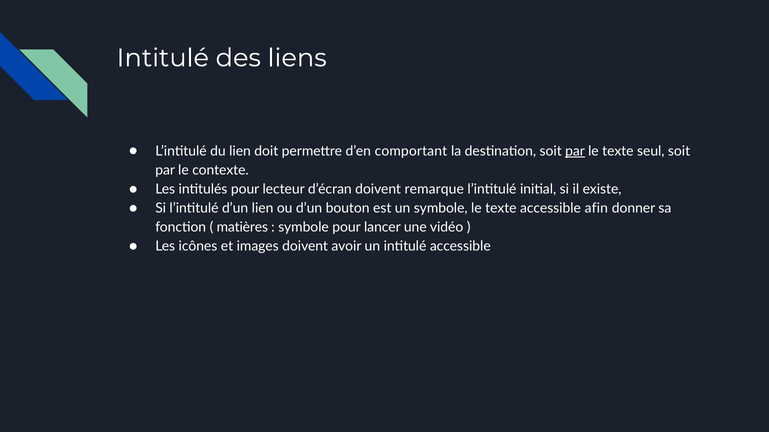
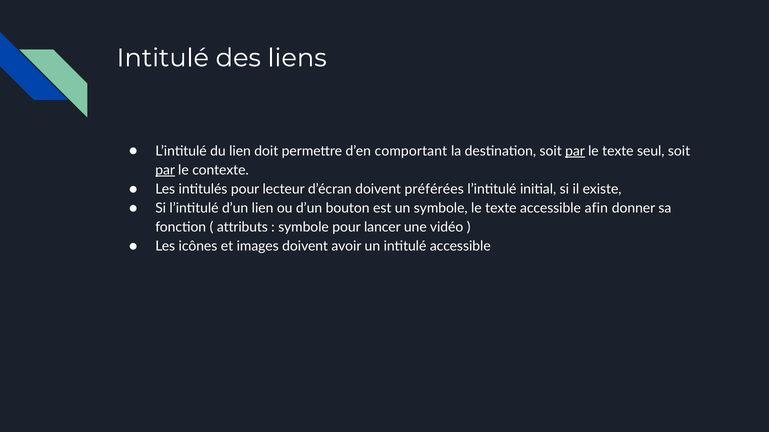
par underline: none -> present (165, 170)
remarque: remarque -> préférées (434, 189)
matières: matières -> attributs (242, 228)
